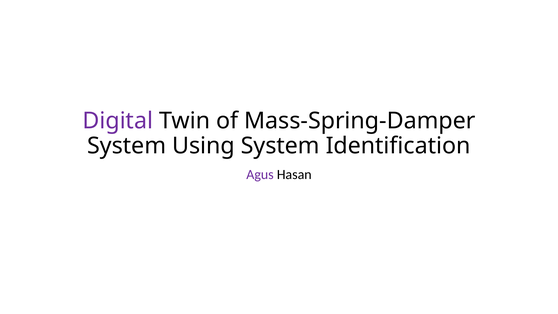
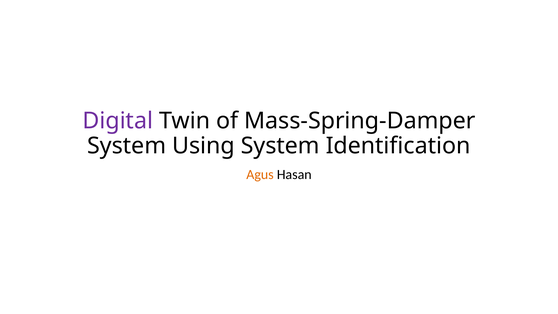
Agus colour: purple -> orange (260, 174)
